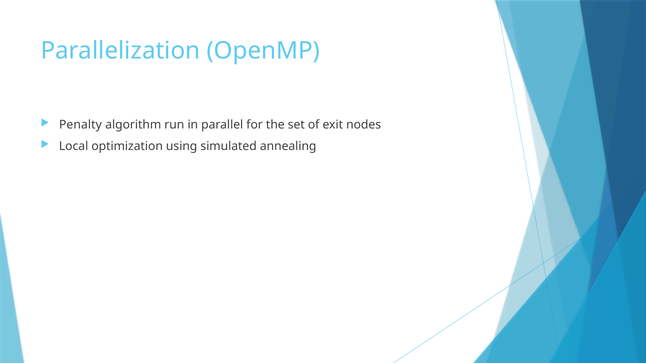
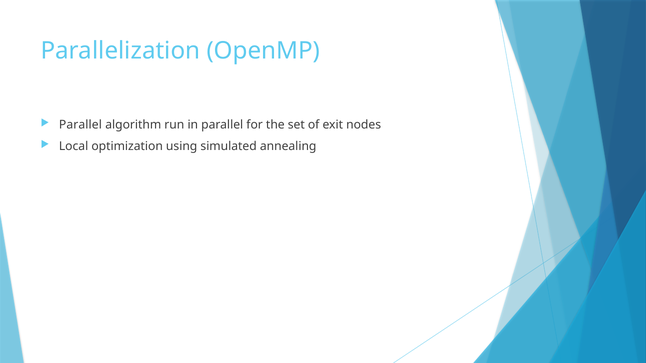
Penalty: Penalty -> Parallel (80, 125)
